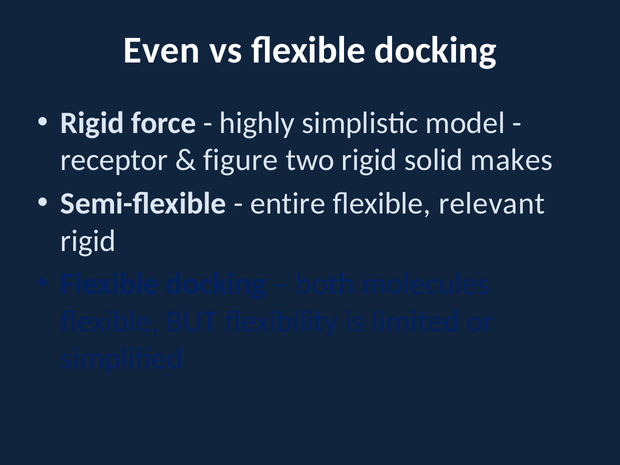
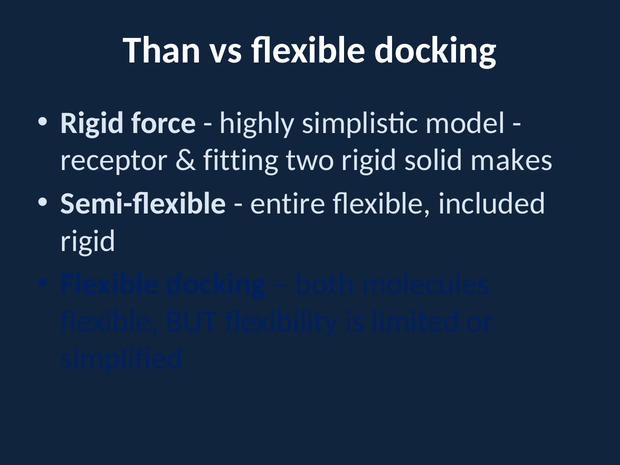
Even: Even -> Than (162, 50)
figure: figure -> fitting (241, 160)
relevant: relevant -> included (492, 204)
